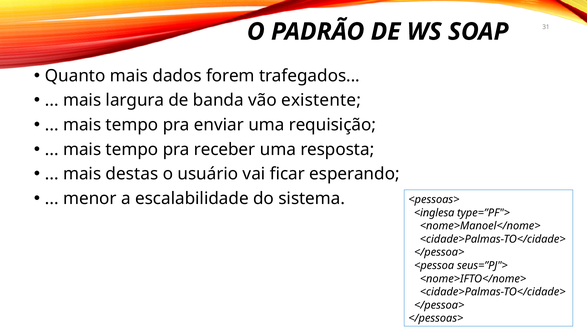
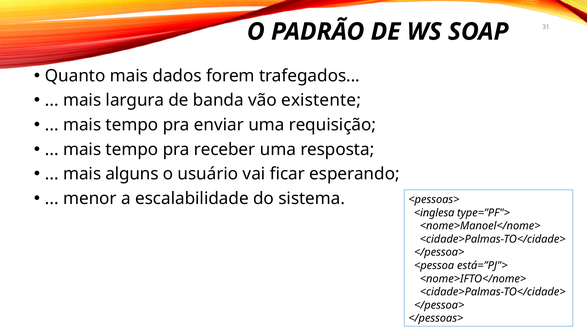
destas: destas -> alguns (132, 174)
seus=”PJ">: seus=”PJ"> -> está=”PJ"> (482, 266)
